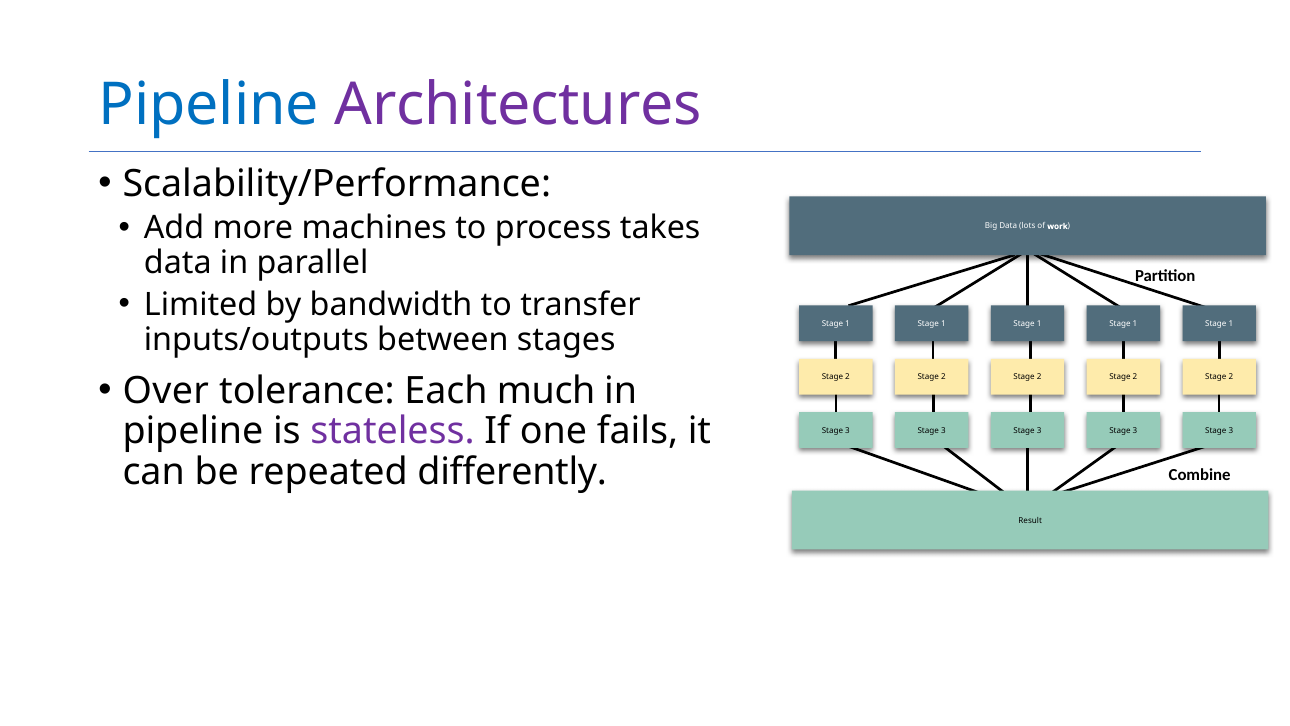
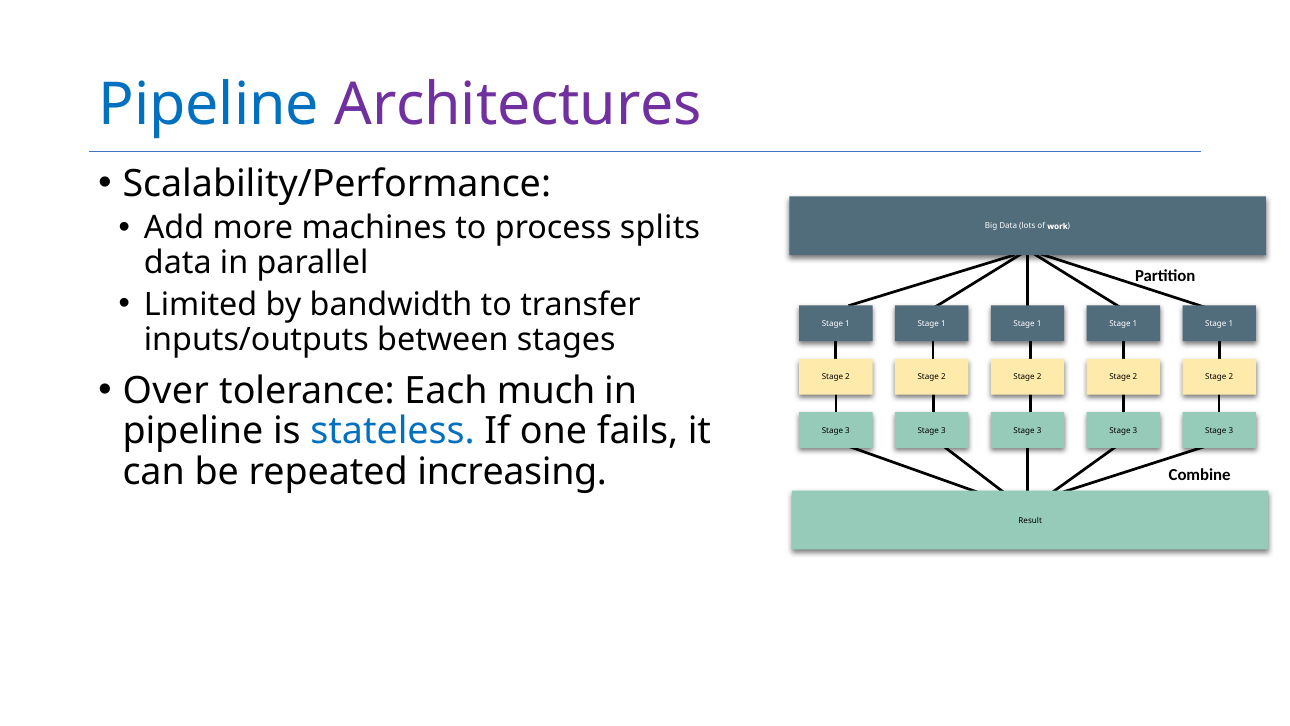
takes: takes -> splits (660, 228)
stateless colour: purple -> blue (393, 431)
differently: differently -> increasing (512, 472)
